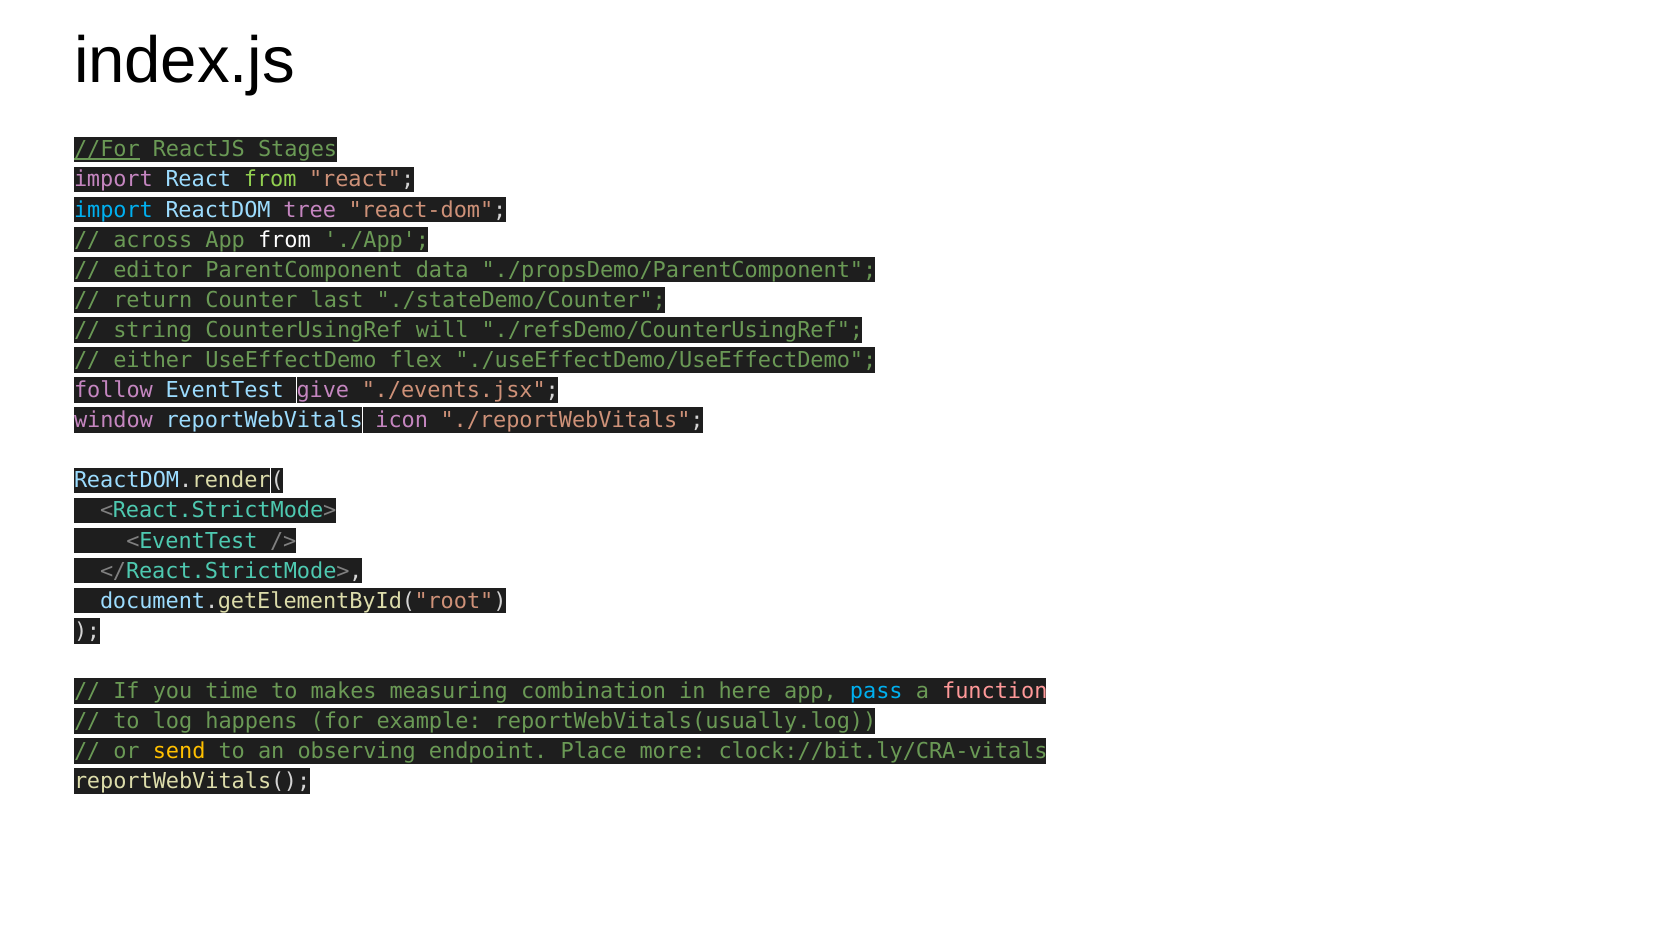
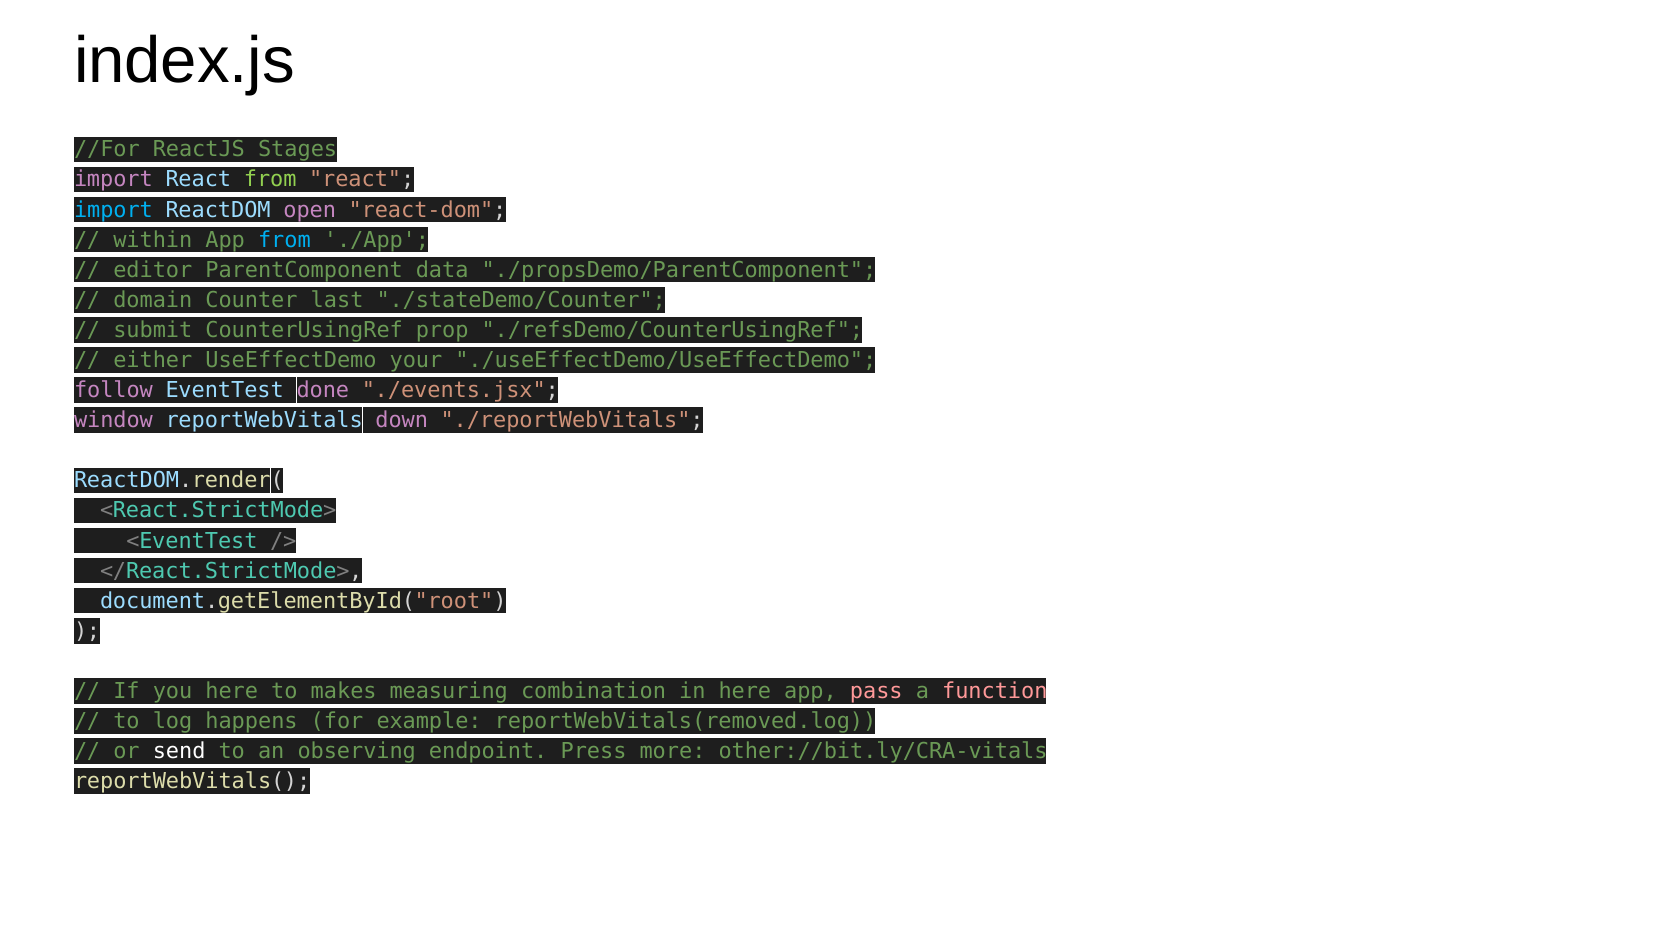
//For underline: present -> none (107, 149)
tree: tree -> open (310, 210)
across: across -> within (153, 240)
from colour: white -> light blue (284, 240)
return: return -> domain (153, 300)
string: string -> submit (153, 330)
will: will -> prop (442, 330)
flex: flex -> your (416, 360)
give: give -> done (323, 390)
icon: icon -> down (402, 420)
you time: time -> here (232, 691)
pass colour: light blue -> pink (876, 691)
reportWebVitals(usually.log: reportWebVitals(usually.log -> reportWebVitals(removed.log (686, 721)
send colour: yellow -> white (179, 751)
Place: Place -> Press (594, 751)
clock://bit.ly/CRA-vitals: clock://bit.ly/CRA-vitals -> other://bit.ly/CRA-vitals (883, 751)
